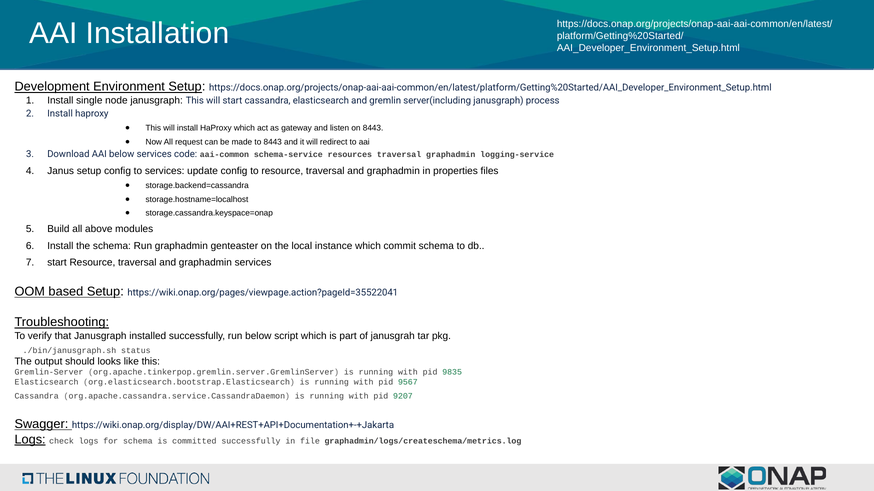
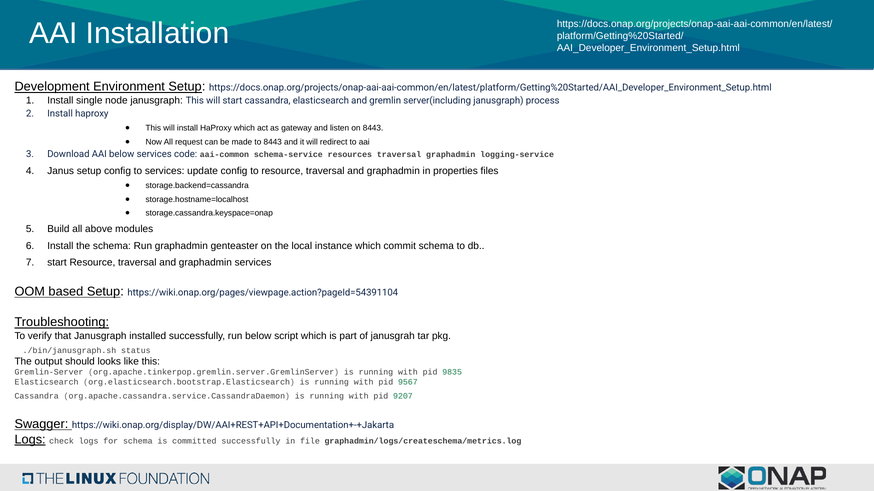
https://wiki.onap.org/pages/viewpage.action?pageId=35522041: https://wiki.onap.org/pages/viewpage.action?pageId=35522041 -> https://wiki.onap.org/pages/viewpage.action?pageId=54391104 (263, 293)
